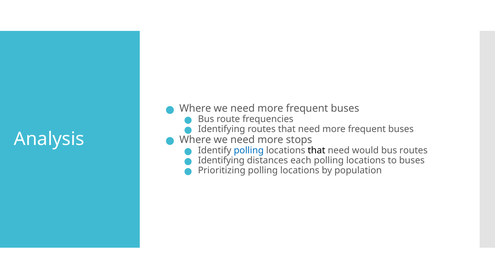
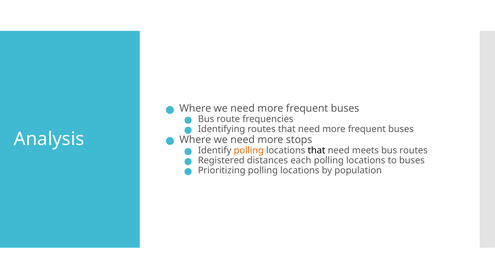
polling colour: blue -> orange (249, 150)
would: would -> meets (365, 150)
Identifying: Identifying -> Registered (221, 160)
